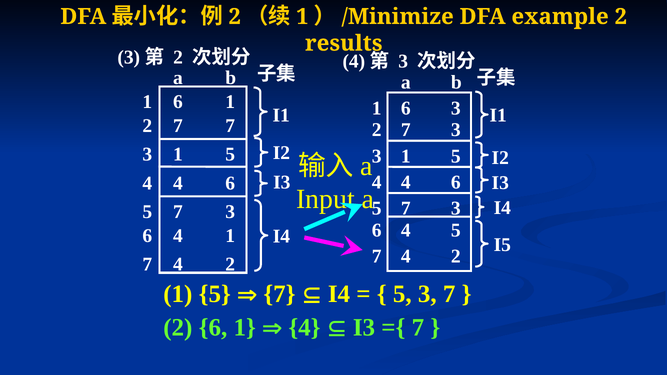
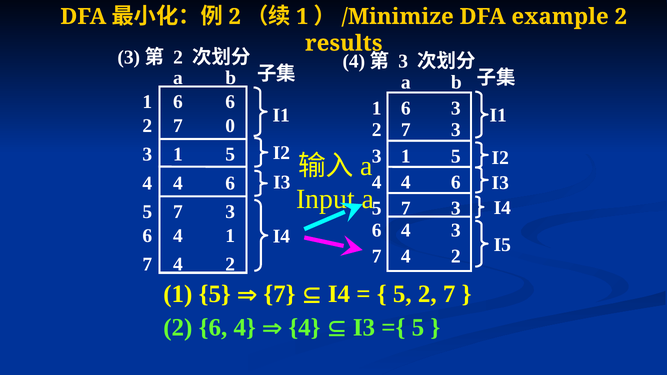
1: 1 -> 6 (230, 102)
7 7: 7 -> 0 (230, 126)
5: 5 -> 3 (456, 230)
5 3: 3 -> 2 (427, 294)
2 6 1: 1 -> 4 (245, 328)
7: 7 -> 5 (418, 328)
